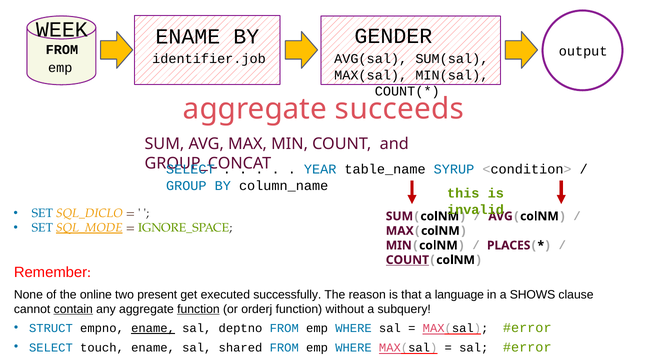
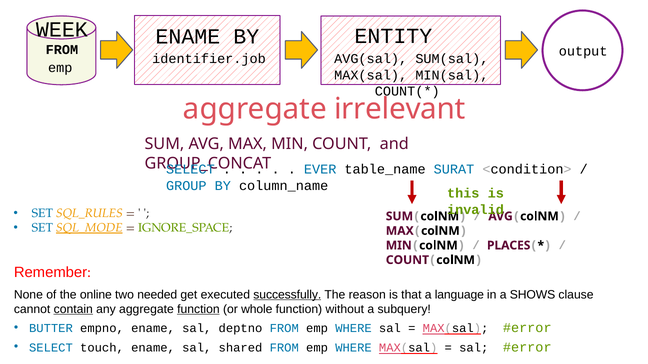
GENDER: GENDER -> ENTITY (393, 36)
succeeds: succeeds -> irrelevant (400, 109)
YEAR: YEAR -> EVER (320, 170)
SYRUP: SYRUP -> SURAT (454, 170)
SQL_DICLO: SQL_DICLO -> SQL_RULES (89, 214)
COUNT underline: present -> none (407, 260)
present: present -> needed (157, 295)
successfully underline: none -> present (287, 295)
orderj: orderj -> whole (257, 310)
STRUCT: STRUCT -> BUTTER (51, 329)
ename underline: present -> none (153, 329)
